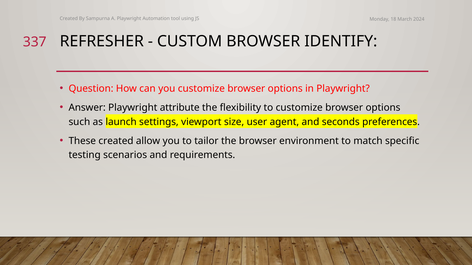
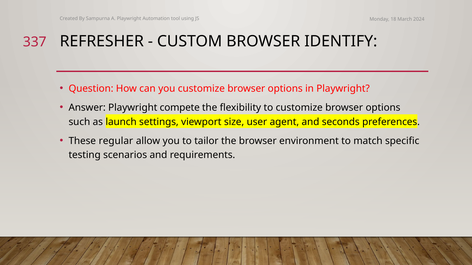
attribute: attribute -> compete (180, 108)
These created: created -> regular (116, 141)
